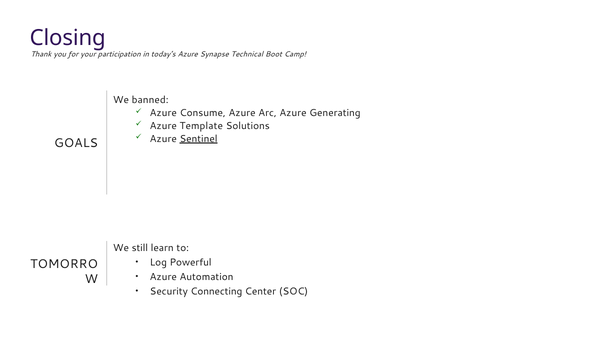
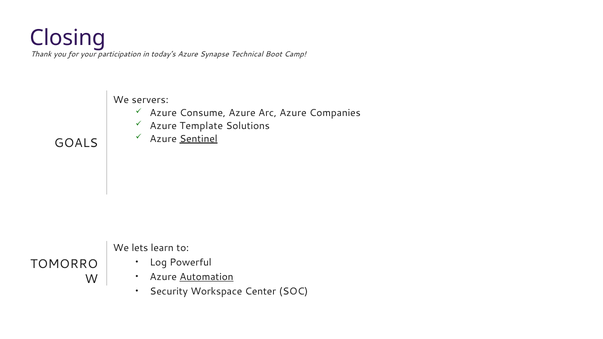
banned: banned -> servers (150, 100)
Generating: Generating -> Companies (335, 113)
still: still -> lets (140, 248)
Automation underline: none -> present (207, 277)
Connecting: Connecting -> Workspace (216, 292)
